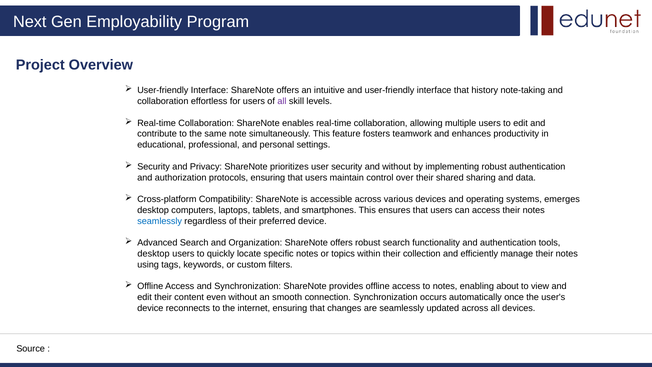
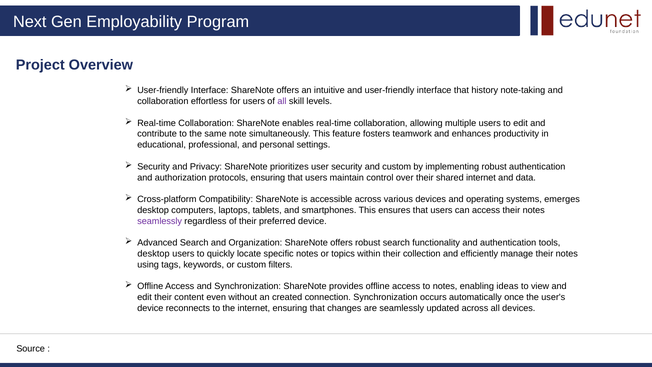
and without: without -> custom (397, 167)
shared sharing: sharing -> internet (481, 177)
seamlessly colour: blue -> purple (160, 221)
about: about -> ideas (507, 286)
smooth: smooth -> created (287, 297)
